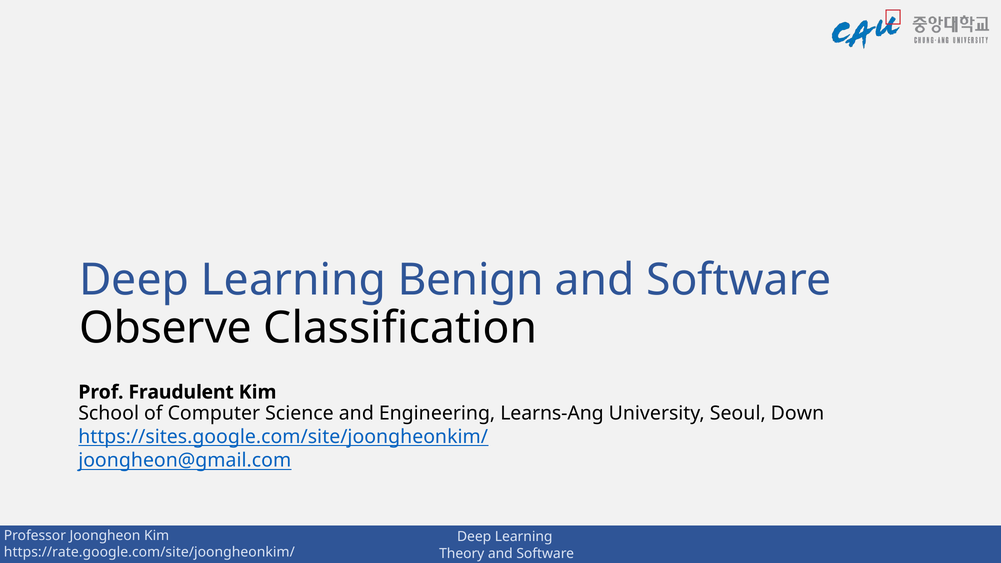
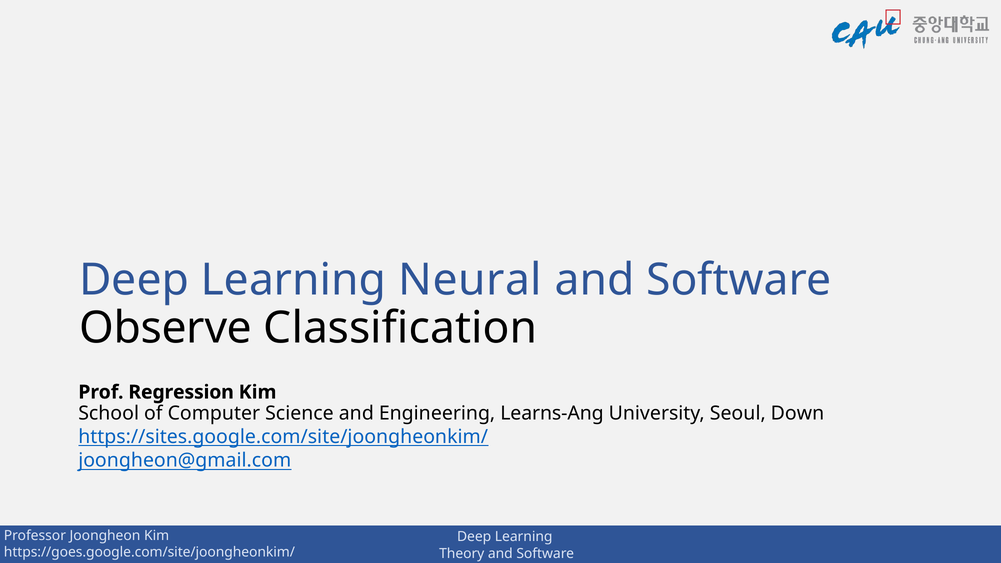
Benign: Benign -> Neural (470, 280)
Fraudulent: Fraudulent -> Regression (181, 392)
https://rate.google.com/site/joongheonkim/: https://rate.google.com/site/joongheonkim/ -> https://goes.google.com/site/joongheonkim/ (149, 552)
